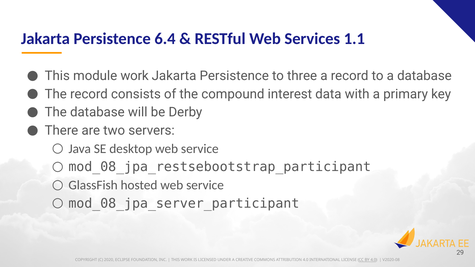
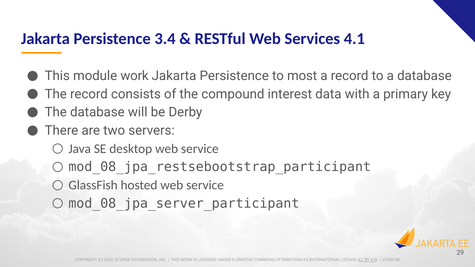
6.4: 6.4 -> 3.4 (165, 39)
1.1: 1.1 -> 4.1 (354, 39)
three: three -> most (302, 76)
